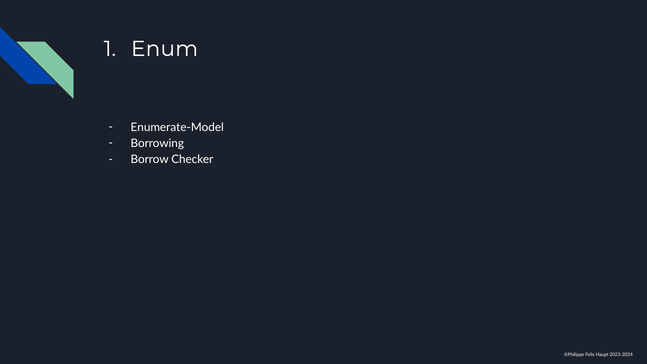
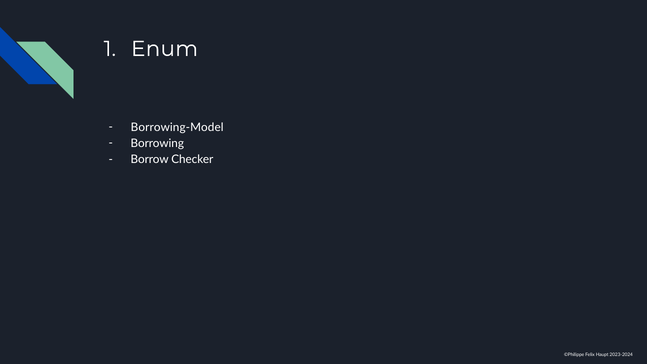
Enumerate-Model: Enumerate-Model -> Borrowing-Model (177, 127)
